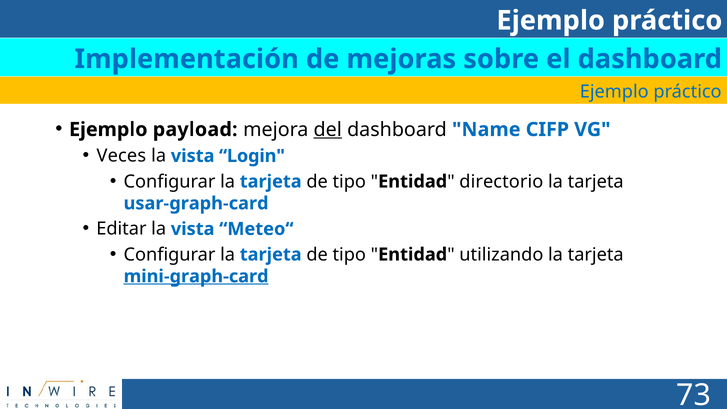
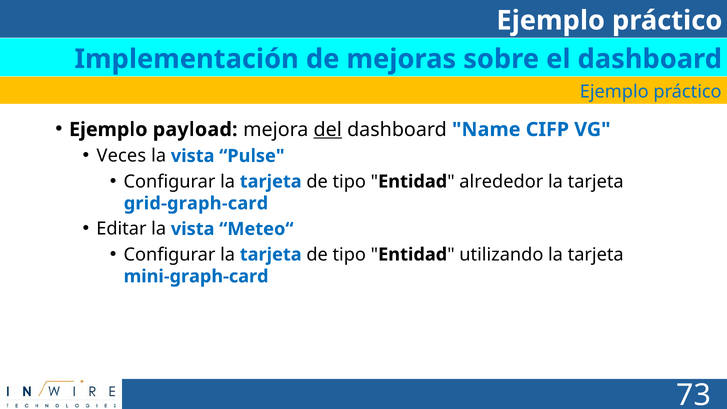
Login: Login -> Pulse (252, 156)
directorio: directorio -> alrededor (501, 182)
usar-graph-card: usar-graph-card -> grid-graph-card (196, 203)
mini-graph-card underline: present -> none (196, 276)
